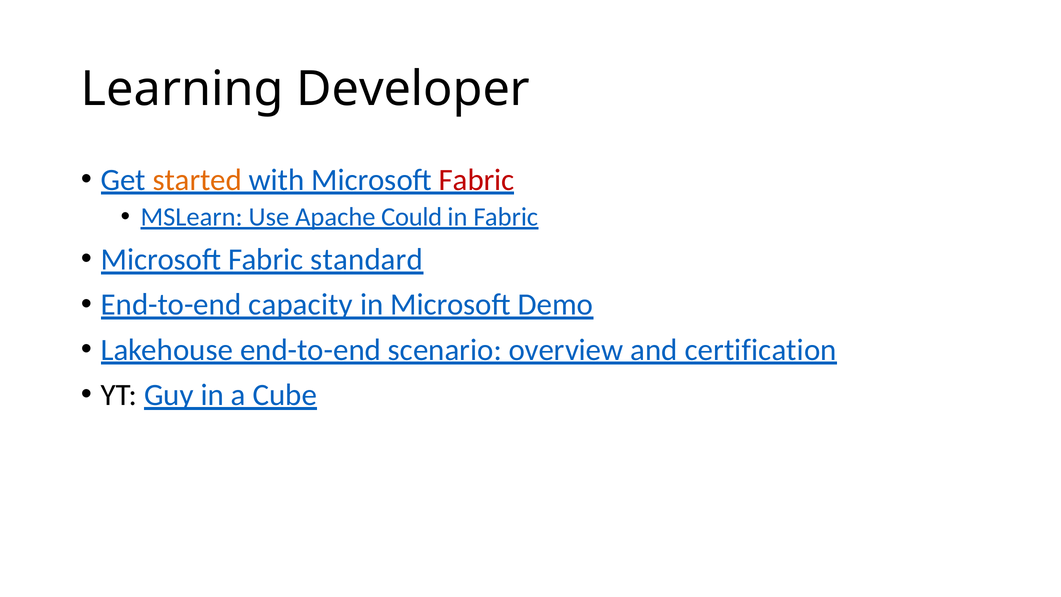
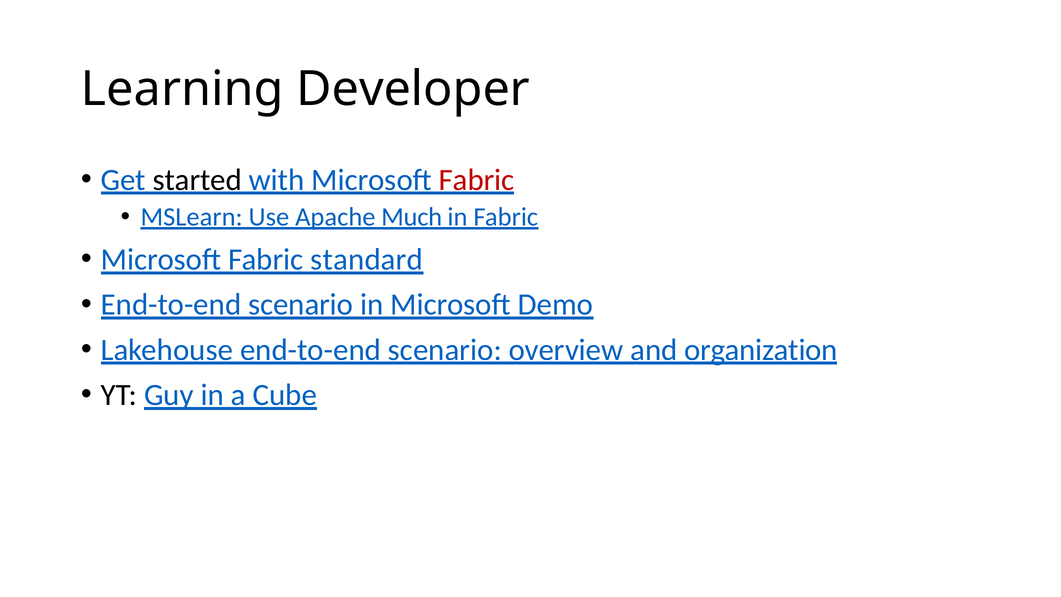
started colour: orange -> black (197, 180)
Could: Could -> Much (412, 217)
capacity: capacity -> scenario (301, 305)
certification: certification -> organization (761, 350)
